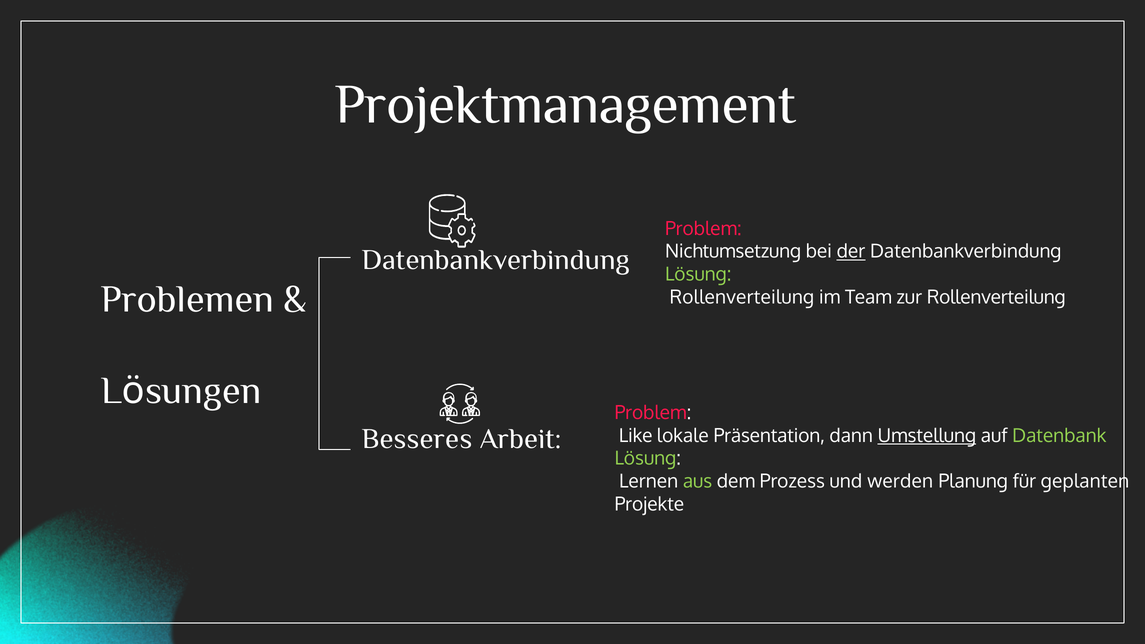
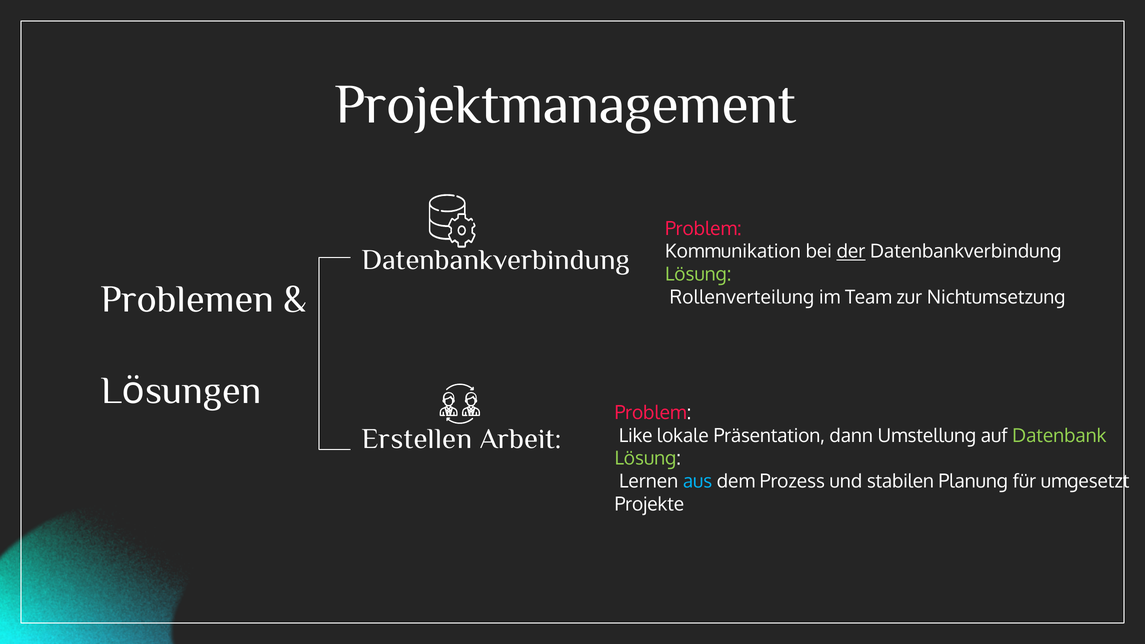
Nichtumsetzung: Nichtumsetzung -> Kommunikation (733, 252)
zur Rollenverteilung: Rollenverteilung -> Nichtumsetzung (996, 298)
Besseres: Besseres -> Erstellen (417, 439)
Umstellung underline: present -> none (927, 436)
aus colour: light green -> light blue (698, 482)
werden: werden -> stabilen (900, 482)
geplanten: geplanten -> umgesetzt (1085, 482)
